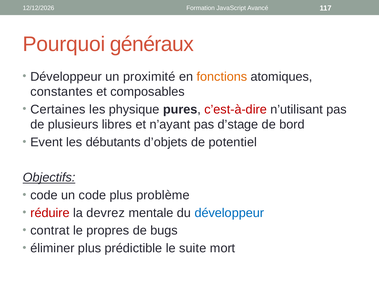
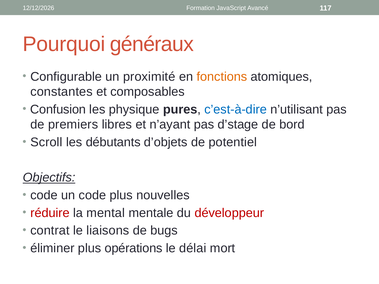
Développeur: Développeur -> Configurable (66, 77)
Certaines: Certaines -> Confusion (58, 110)
c’est-à-dire colour: red -> blue (236, 110)
plusieurs: plusieurs -> premiers (73, 125)
Event: Event -> Scroll (46, 142)
problème: problème -> nouvelles (163, 195)
devrez: devrez -> mental (106, 213)
développeur colour: blue -> red (229, 213)
propres: propres -> liaisons (108, 231)
prédictible: prédictible -> opérations (134, 248)
suite: suite -> délai (193, 248)
